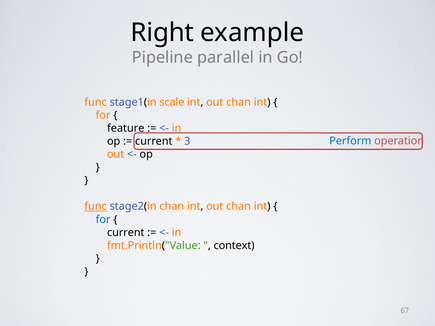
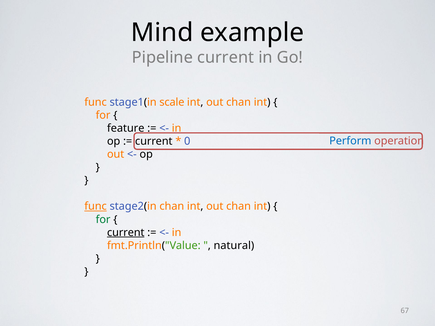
Right: Right -> Mind (162, 33)
Pipeline parallel: parallel -> current (226, 57)
3: 3 -> 0 (187, 141)
for colour: blue -> green (103, 220)
current underline: none -> present (126, 233)
context: context -> natural (234, 246)
